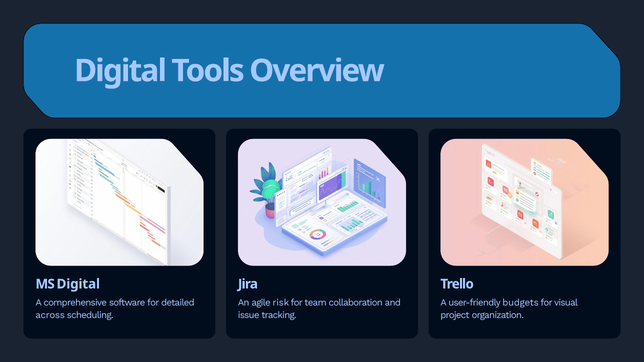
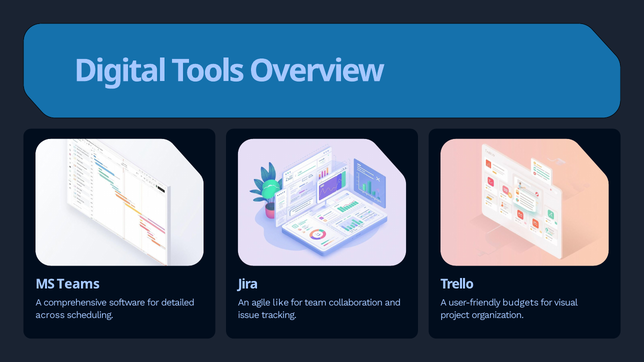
MS Digital: Digital -> Teams (78, 284)
risk: risk -> like (281, 303)
